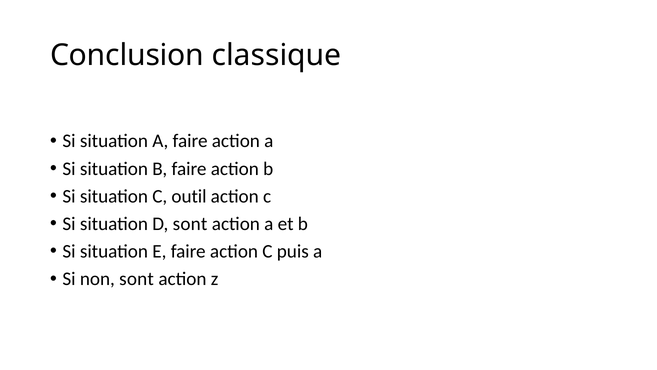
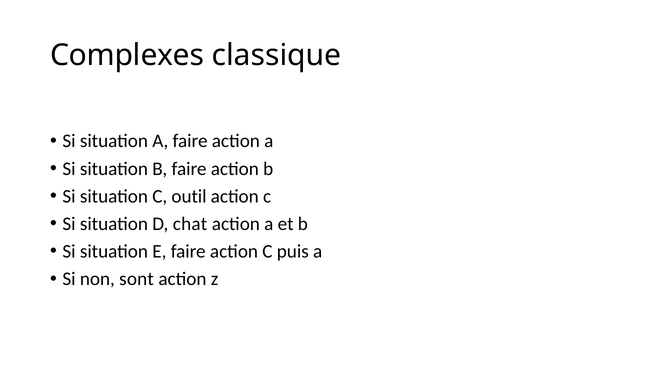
Conclusion: Conclusion -> Complexes (127, 55)
D sont: sont -> chat (190, 224)
